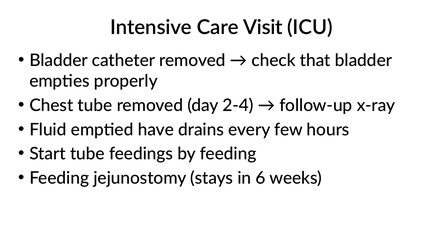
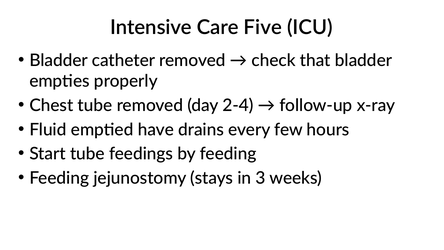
Visit: Visit -> Five (263, 27)
6: 6 -> 3 (261, 178)
